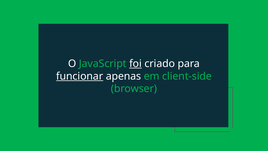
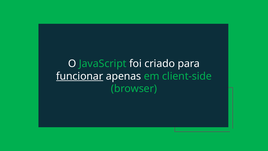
foi underline: present -> none (136, 64)
